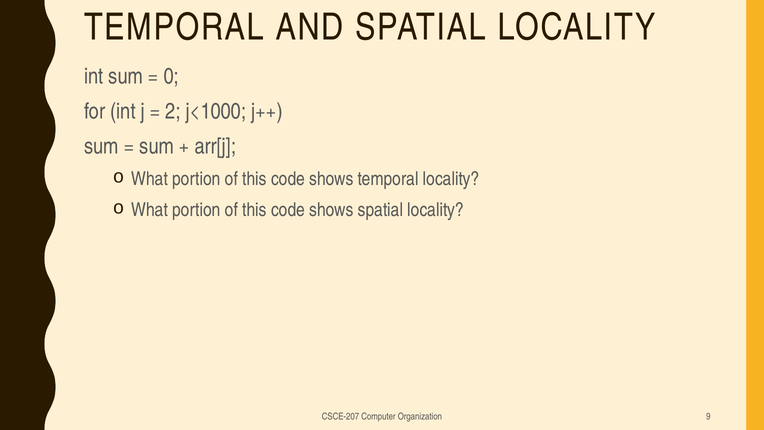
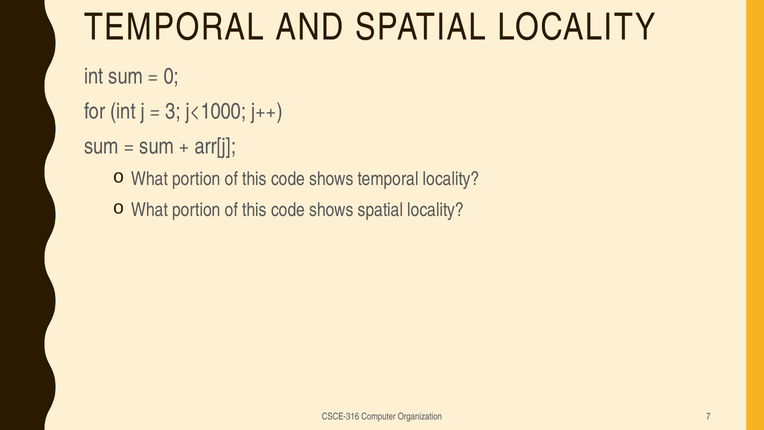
2: 2 -> 3 (173, 111)
CSCE-207: CSCE-207 -> CSCE-316 (340, 416)
9: 9 -> 7 (708, 416)
